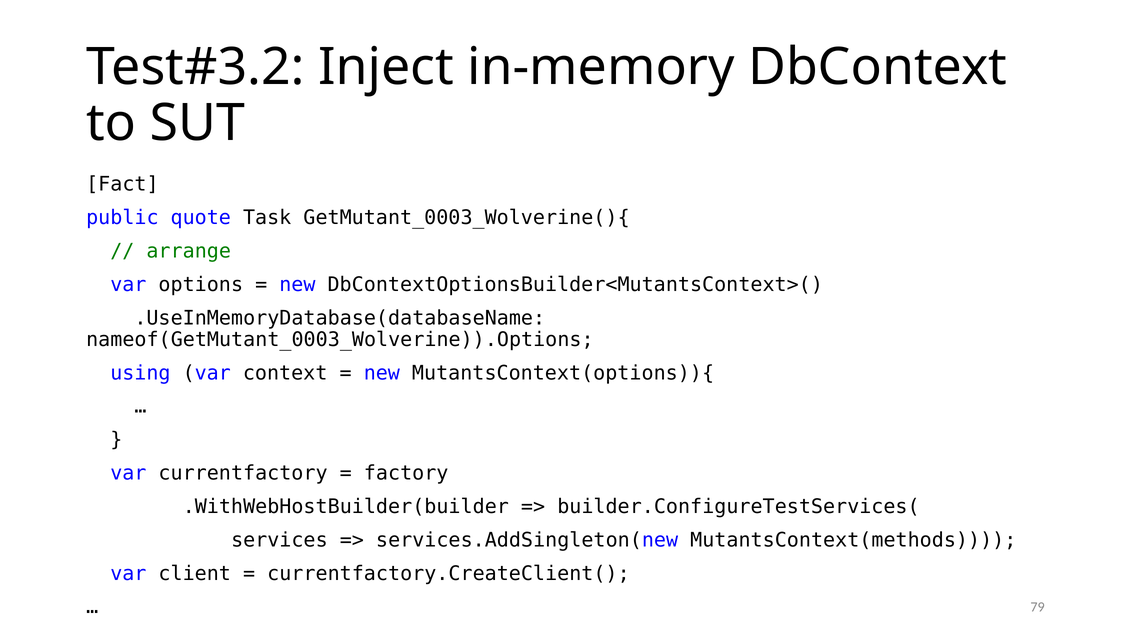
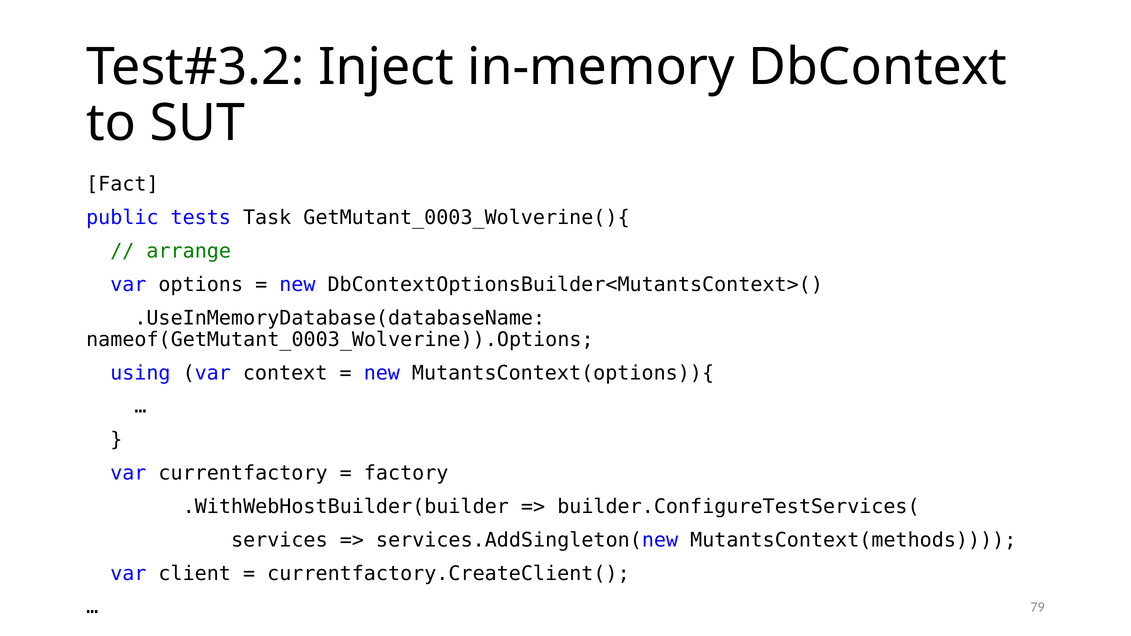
quote: quote -> tests (201, 218)
